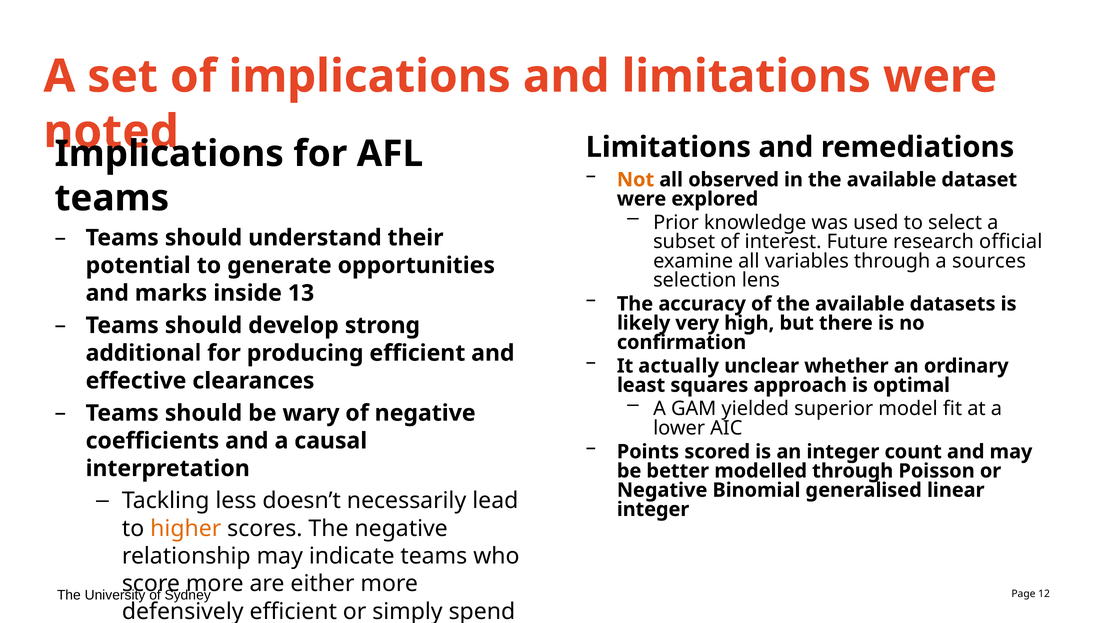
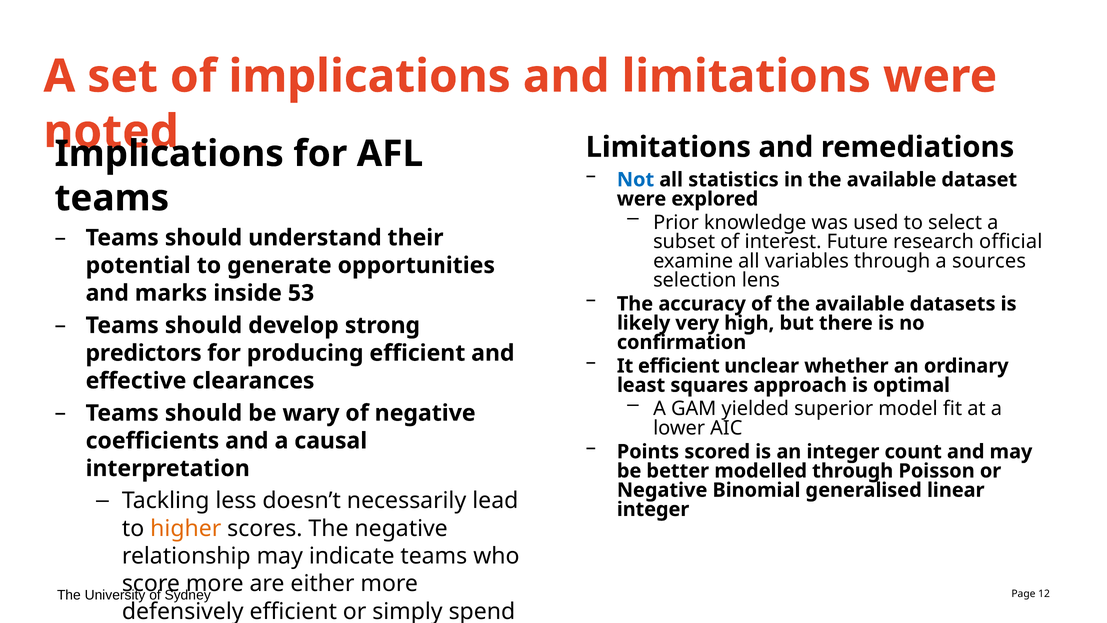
Not colour: orange -> blue (635, 180)
observed: observed -> statistics (733, 180)
13: 13 -> 53 (301, 293)
additional: additional -> predictors (144, 353)
It actually: actually -> efficient (679, 366)
